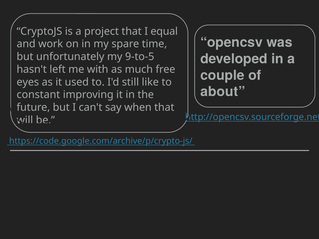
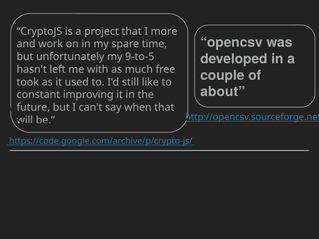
equal: equal -> more (164, 31)
eyes: eyes -> took (28, 82)
